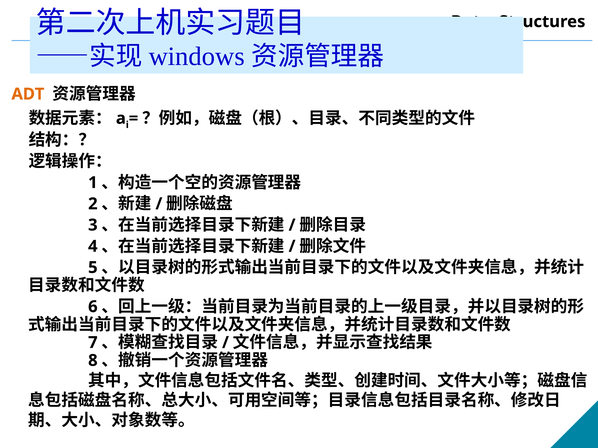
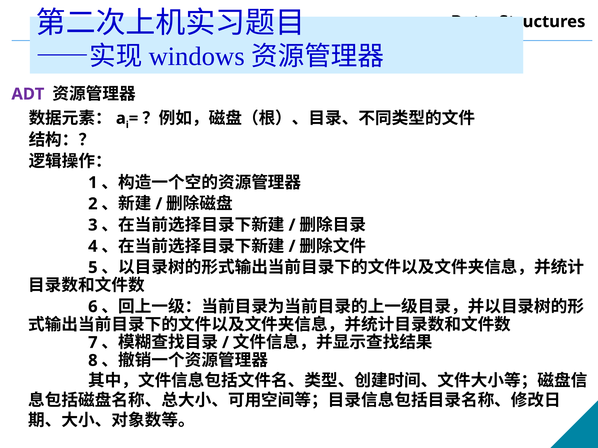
ADT colour: orange -> purple (28, 94)
